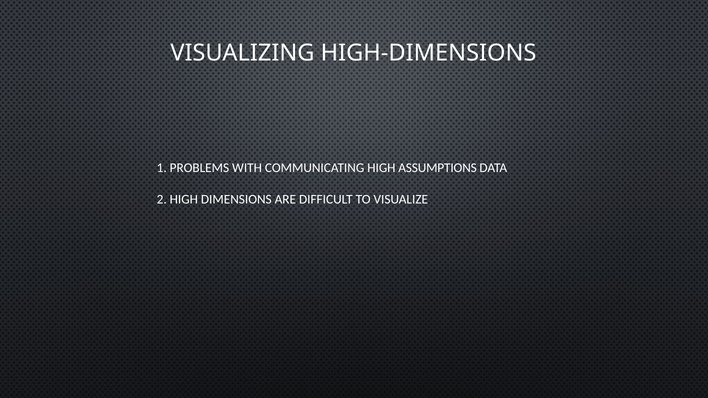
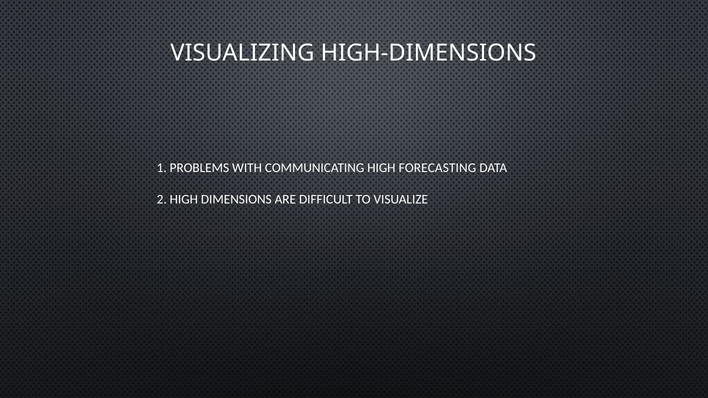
ASSUMPTIONS: ASSUMPTIONS -> FORECASTING (437, 168)
